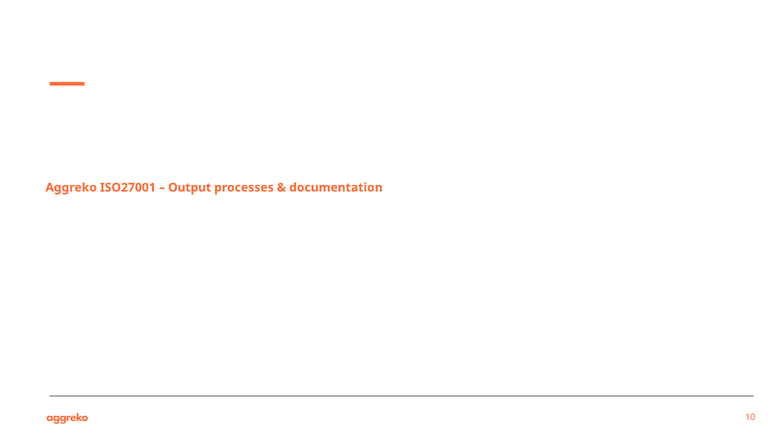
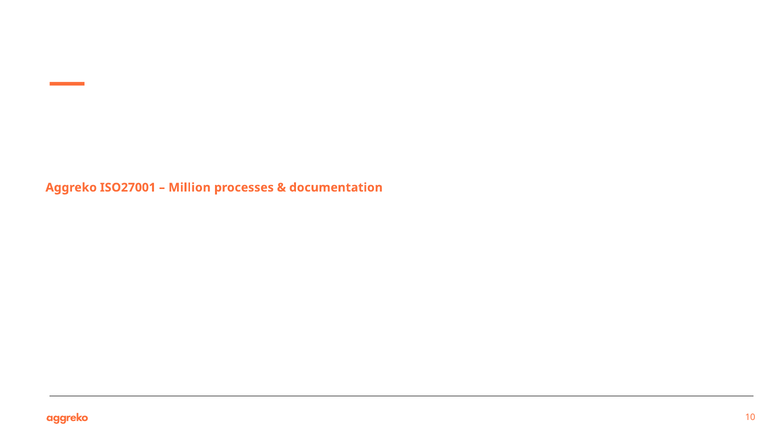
Output: Output -> Million (190, 188)
